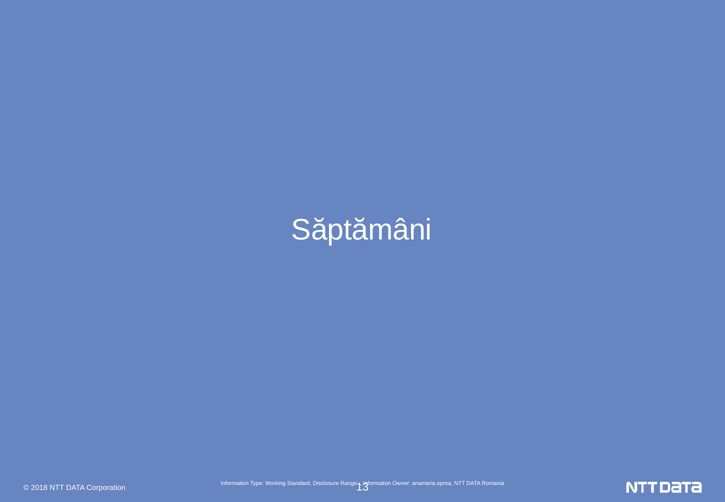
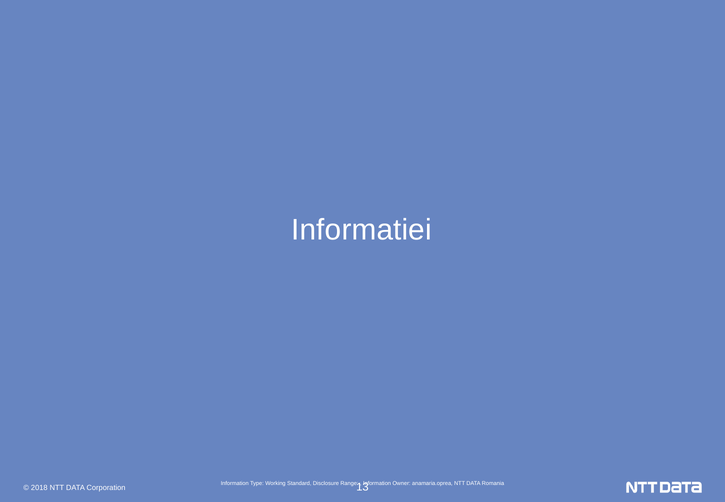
Săptămâni: Săptămâni -> Informatiei (362, 230)
